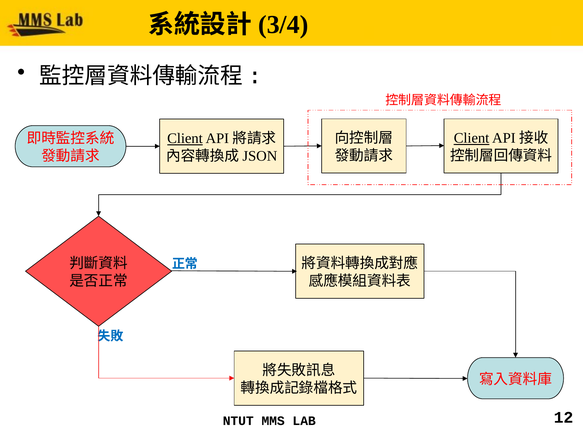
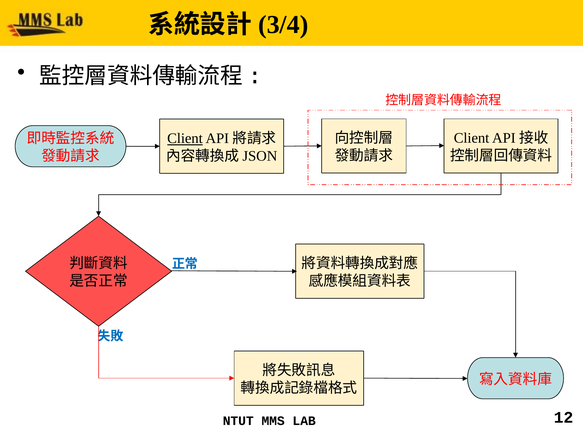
Client underline: present -> none (472, 138)
